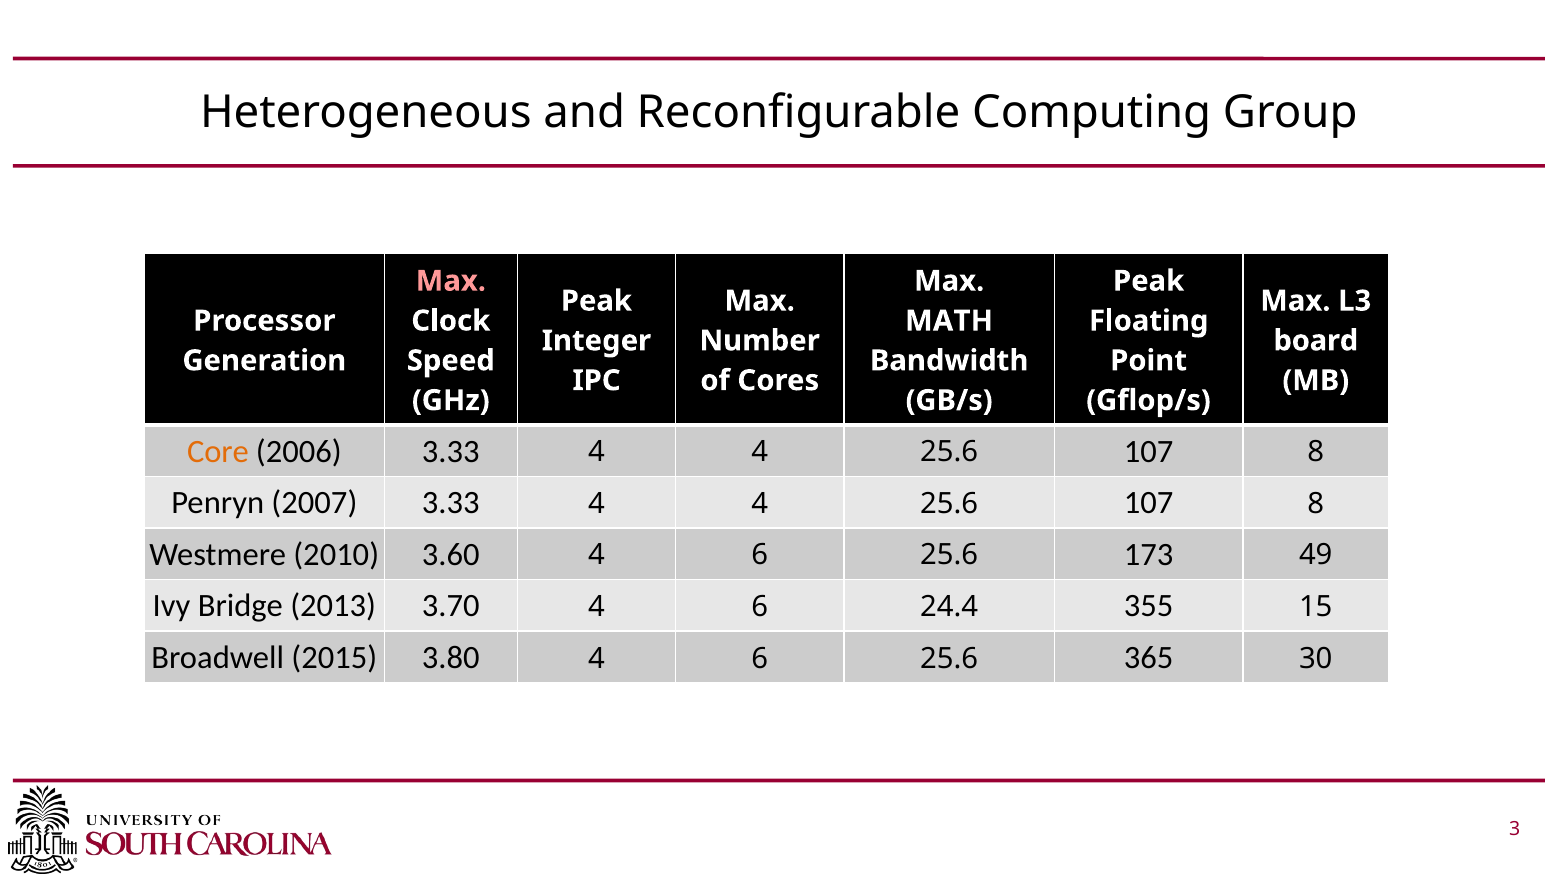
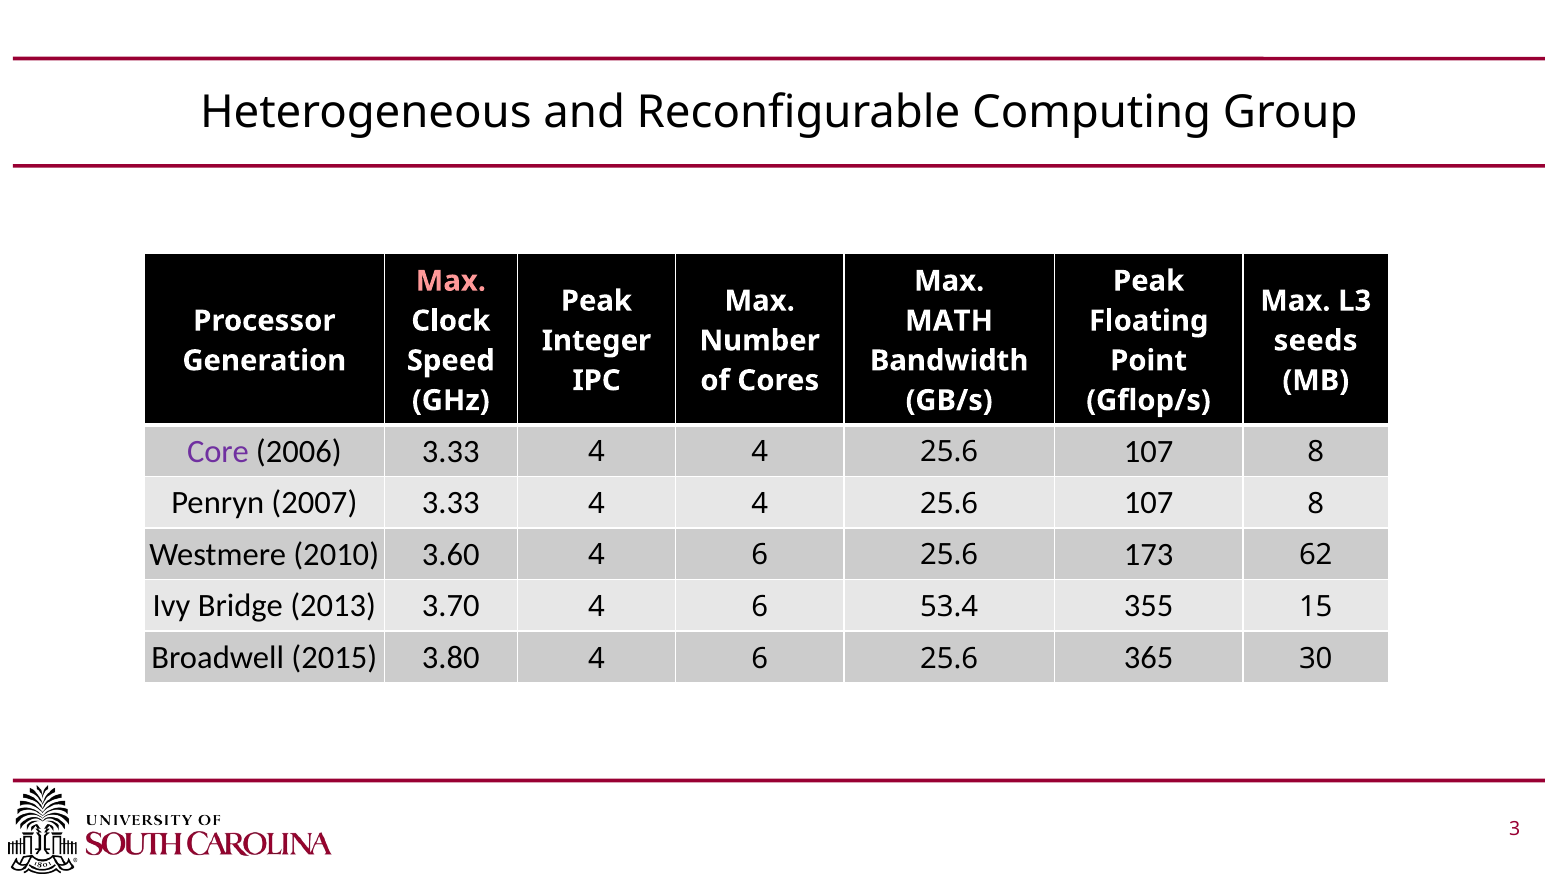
board: board -> seeds (1316, 341)
Core colour: orange -> purple (218, 452)
49: 49 -> 62 (1316, 556)
24.4: 24.4 -> 53.4 (949, 607)
